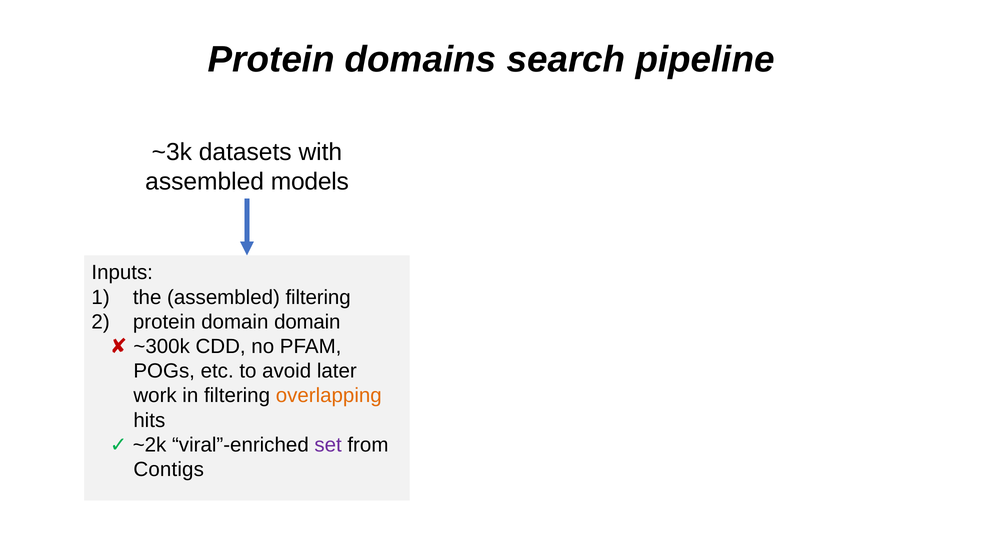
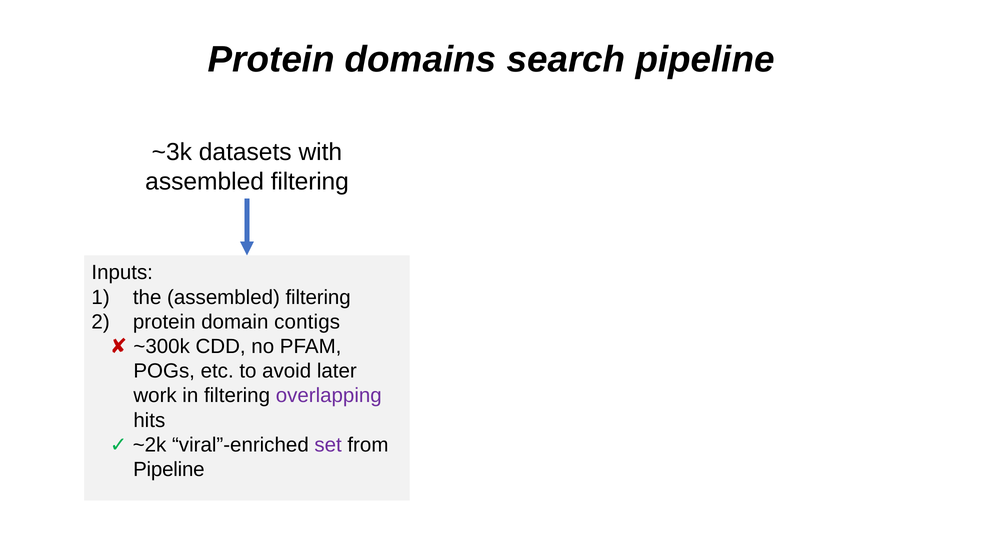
models: models -> filtering (310, 182)
domain domain: domain -> contigs (307, 322)
overlapping colour: orange -> purple (329, 396)
Contigs: Contigs -> Pipeline (169, 469)
